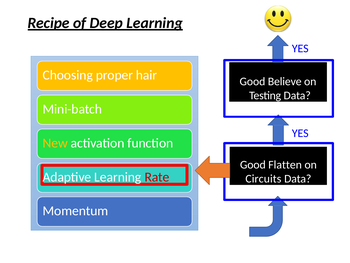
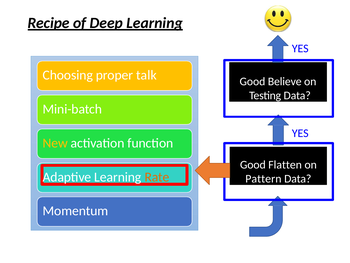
hair: hair -> talk (146, 75)
Rate colour: red -> orange (157, 177)
Circuits: Circuits -> Pattern (263, 178)
